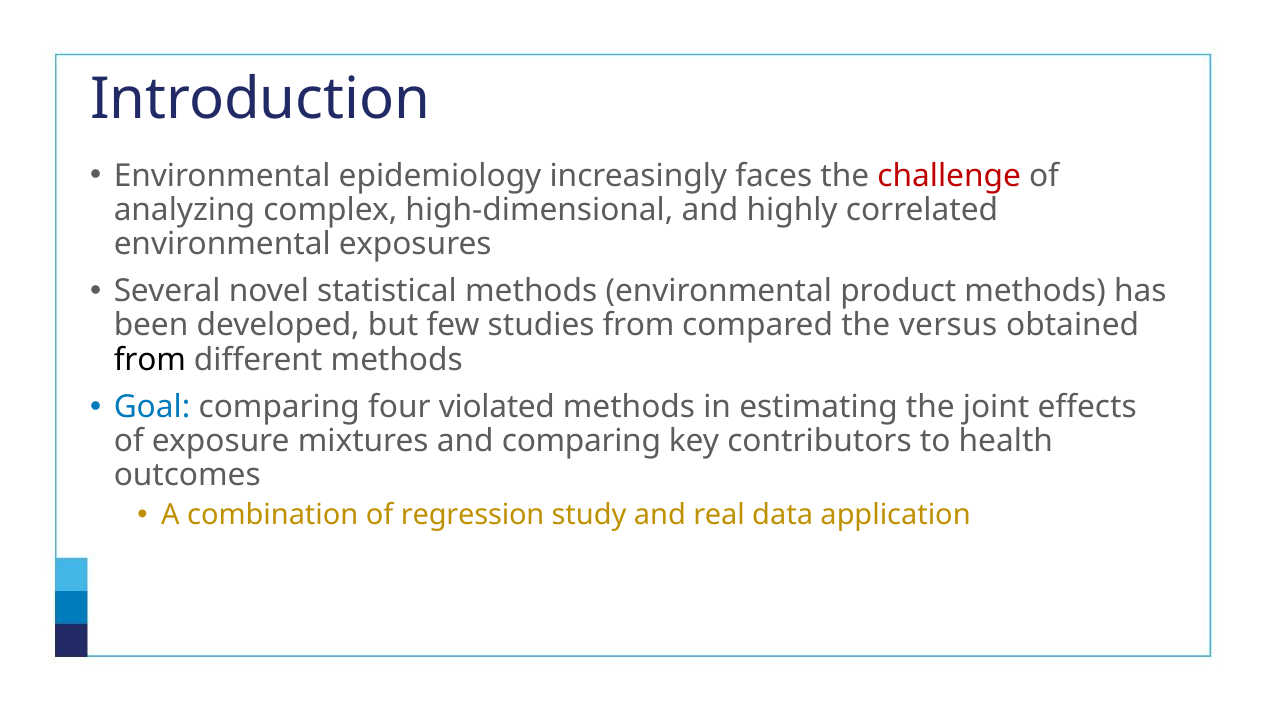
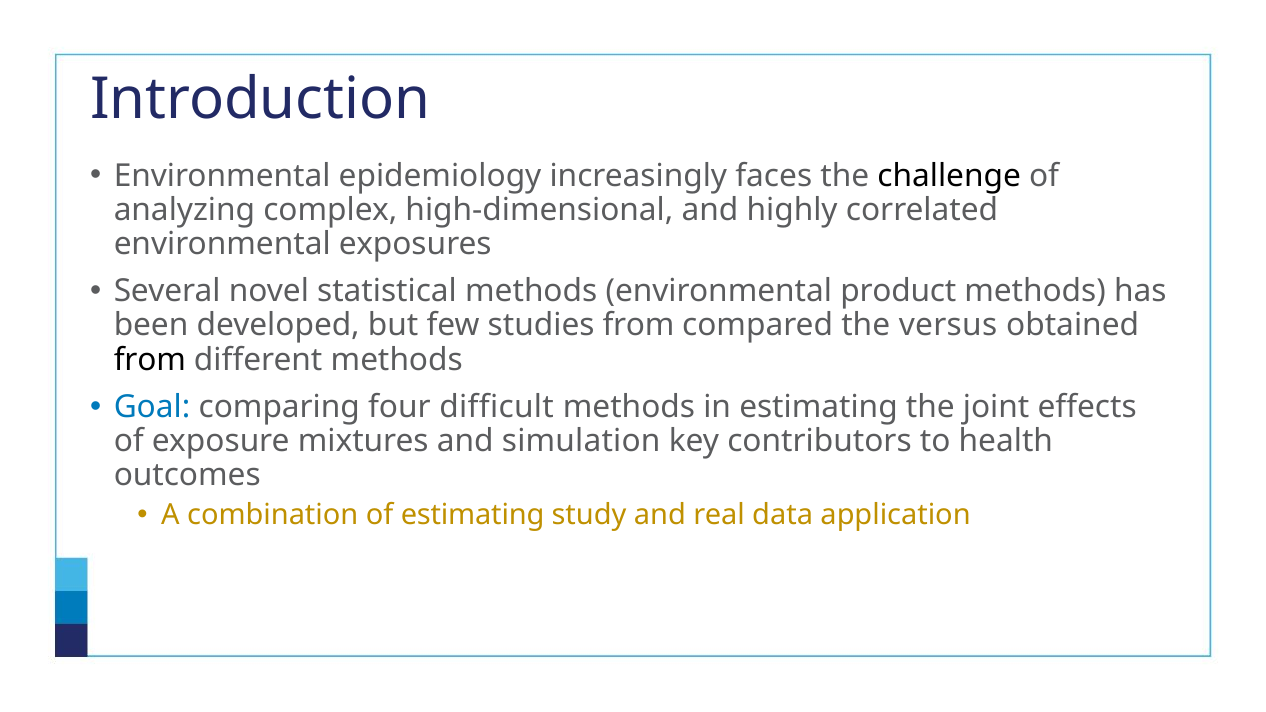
challenge colour: red -> black (949, 176)
violated: violated -> difficult (497, 407)
and comparing: comparing -> simulation (581, 441)
of regression: regression -> estimating (473, 515)
